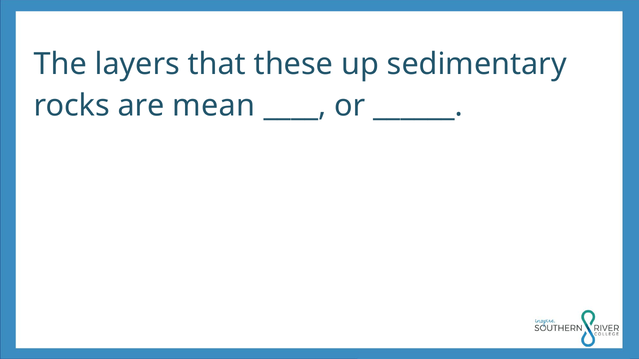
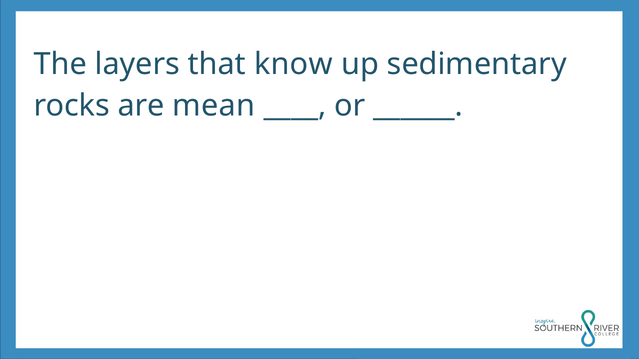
these: these -> know (293, 64)
